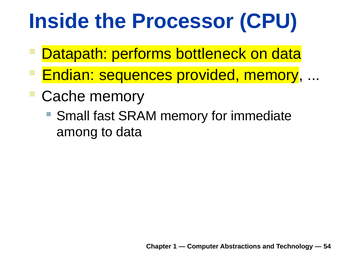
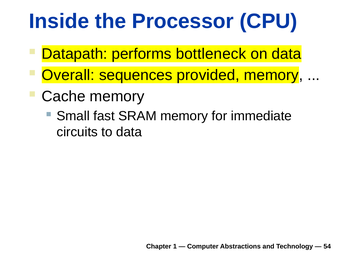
Endian: Endian -> Overall (68, 75)
among: among -> circuits (77, 132)
